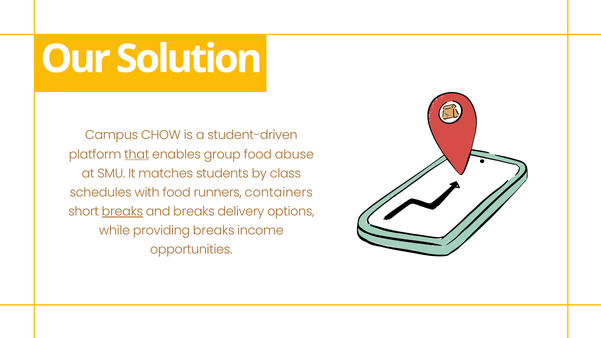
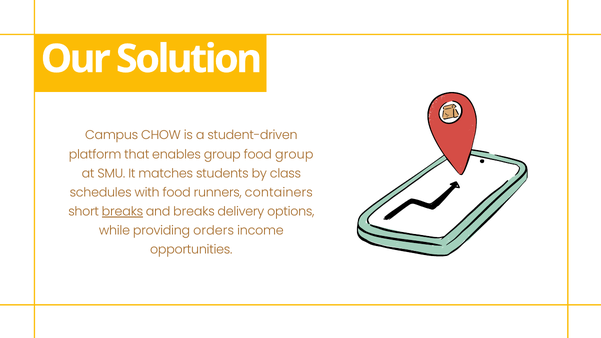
that underline: present -> none (137, 154)
food abuse: abuse -> group (294, 154)
providing breaks: breaks -> orders (214, 231)
